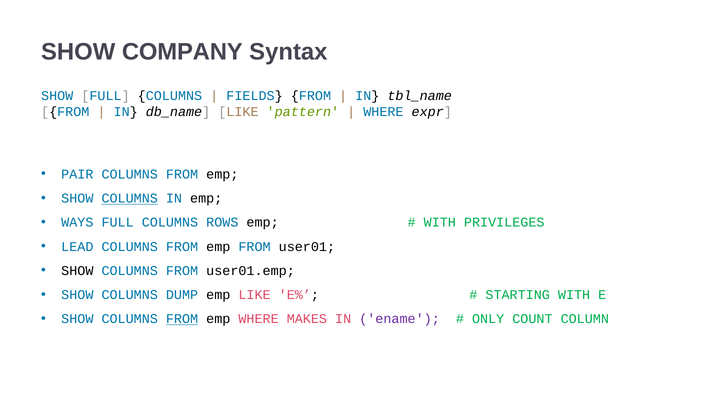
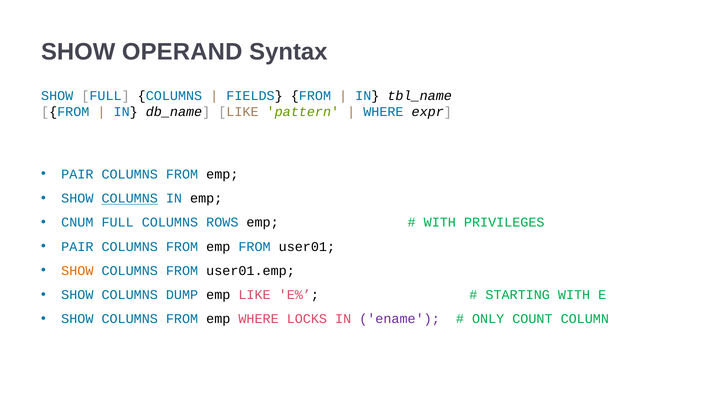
COMPANY: COMPANY -> OPERAND (182, 52)
WAYS: WAYS -> CNUM (77, 223)
LEAD: LEAD -> PAIR (77, 247)
SHOW colour: black -> orange (77, 271)
FROM underline: present -> none (182, 320)
MAKES: MAKES -> LOCKS (307, 320)
